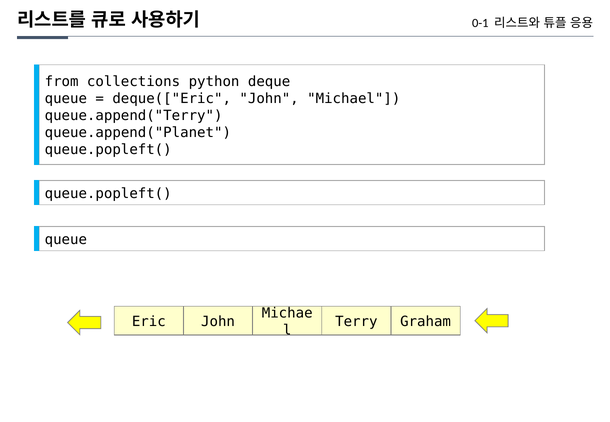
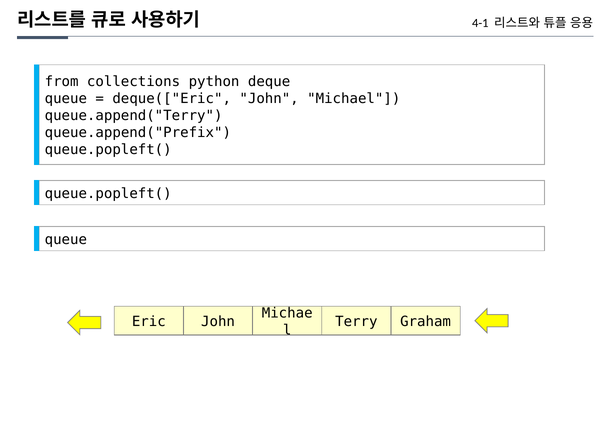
0-1: 0-1 -> 4-1 (480, 23)
queue.append("Planet: queue.append("Planet -> queue.append("Prefix (138, 133)
